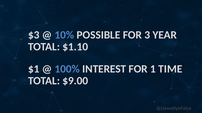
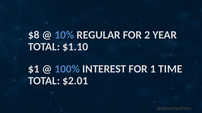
$3: $3 -> $8 (34, 35)
POSSIBLE: POSSIBLE -> REGULAR (99, 35)
3: 3 -> 2 (147, 35)
$9.00: $9.00 -> $2.01 (75, 81)
